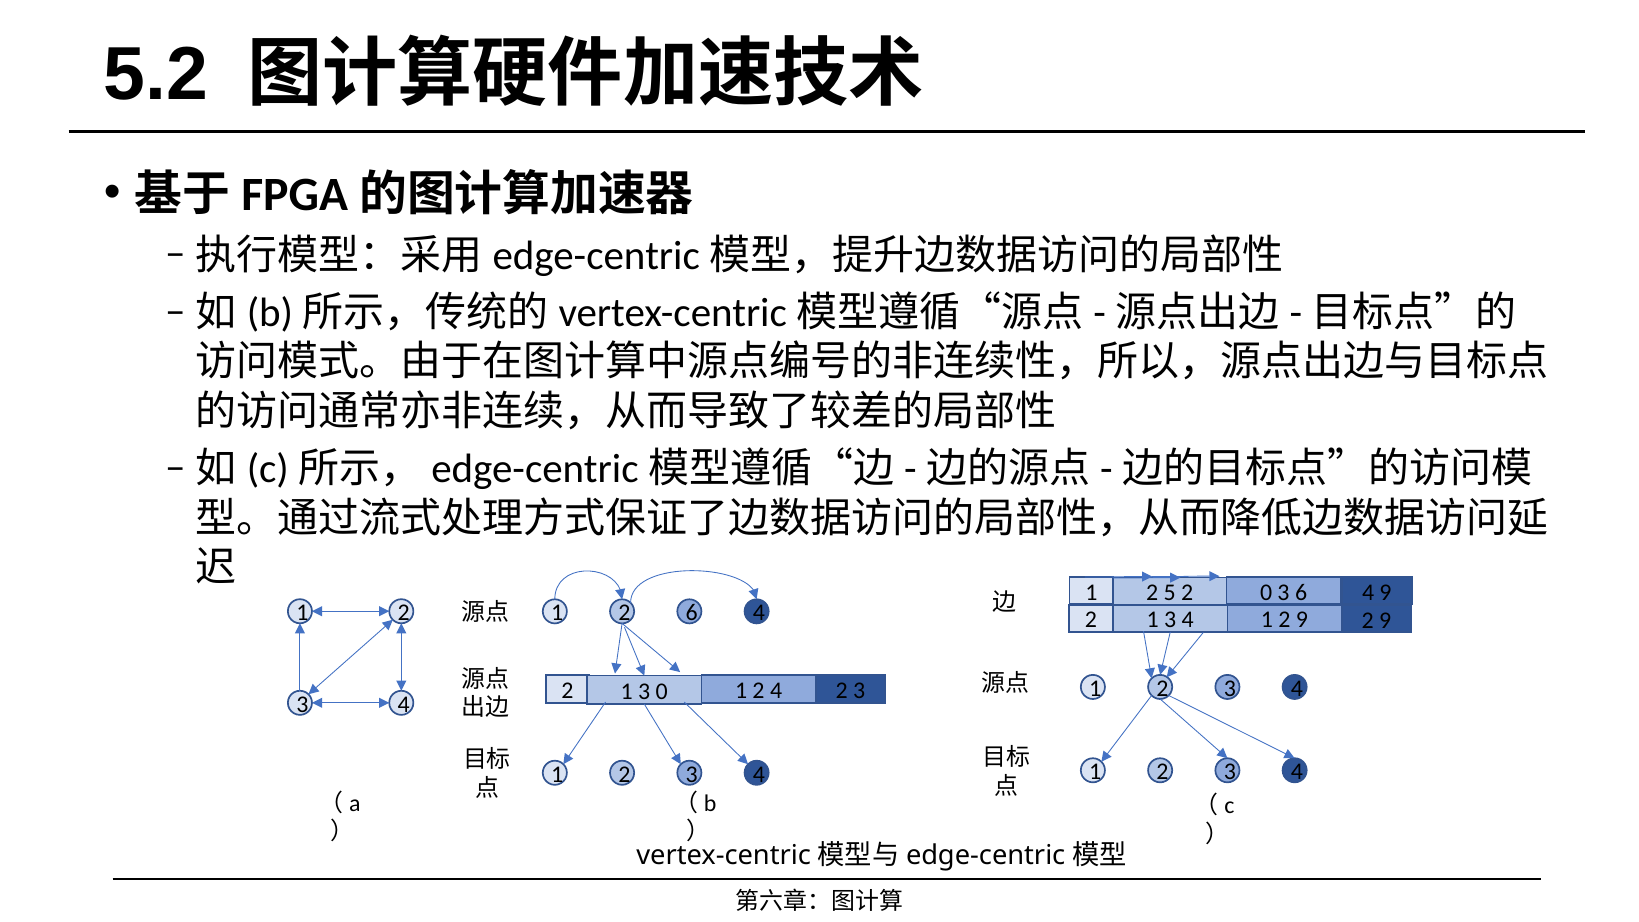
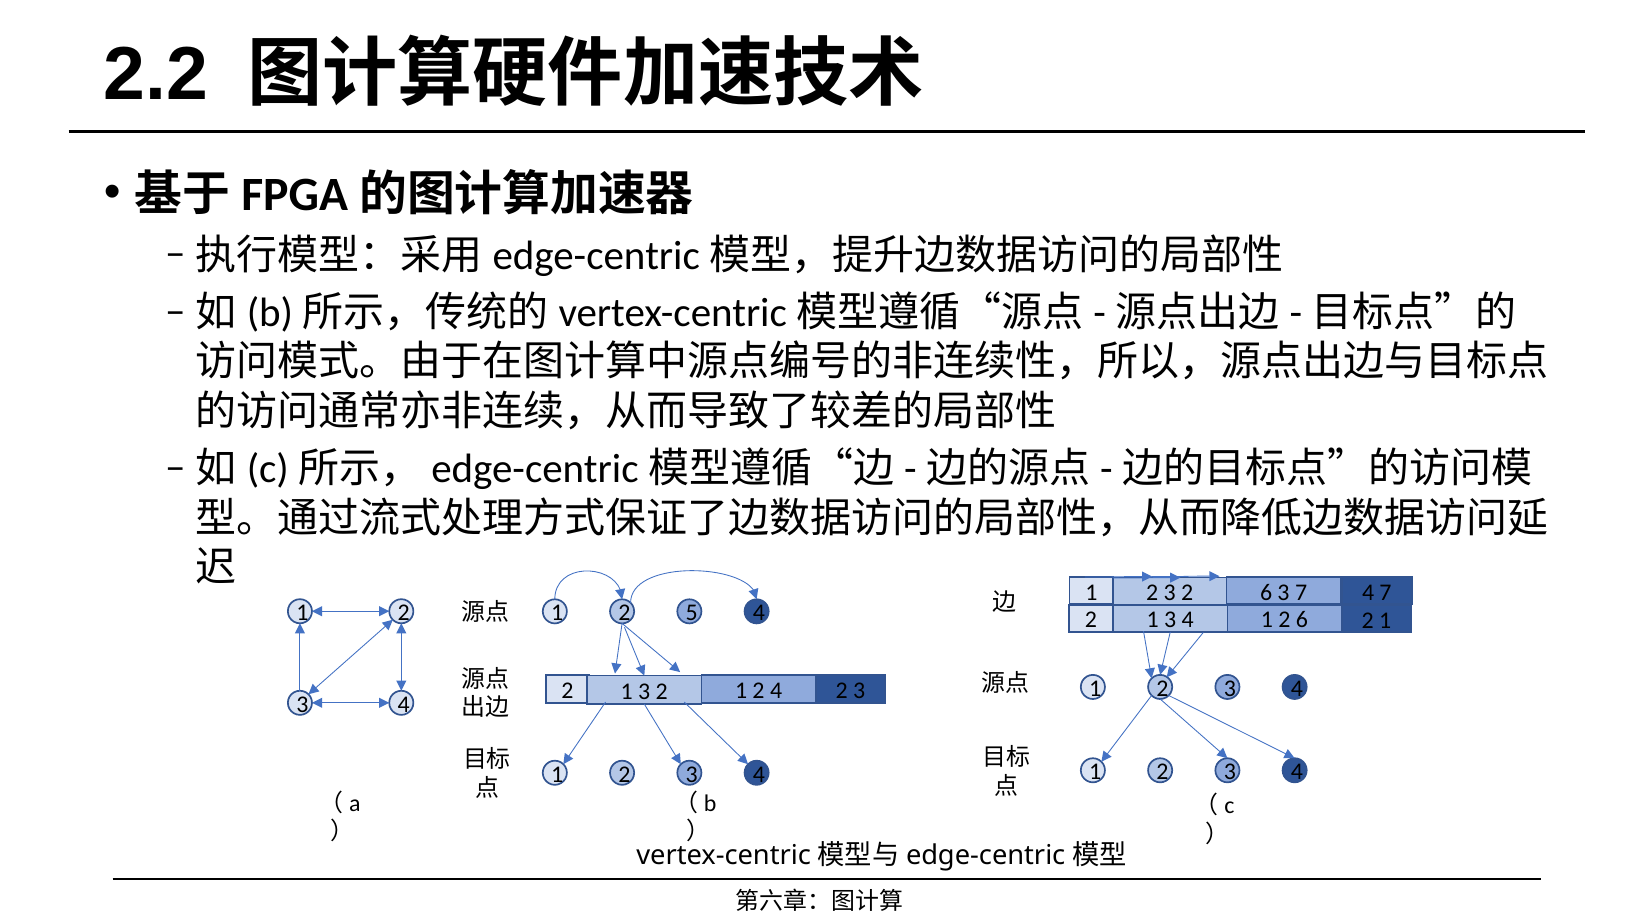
5.2: 5.2 -> 2.2 (156, 74)
5: 5 -> 3 (1170, 593)
0: 0 -> 6 (1266, 592)
3 6: 6 -> 7 (1301, 592)
4 9: 9 -> 7 (1386, 592)
1 6: 6 -> 5 (692, 613)
1 2 9: 9 -> 6 (1302, 620)
9: 9 -> 1 (1385, 620)
2 1 3 0: 0 -> 2 (662, 692)
